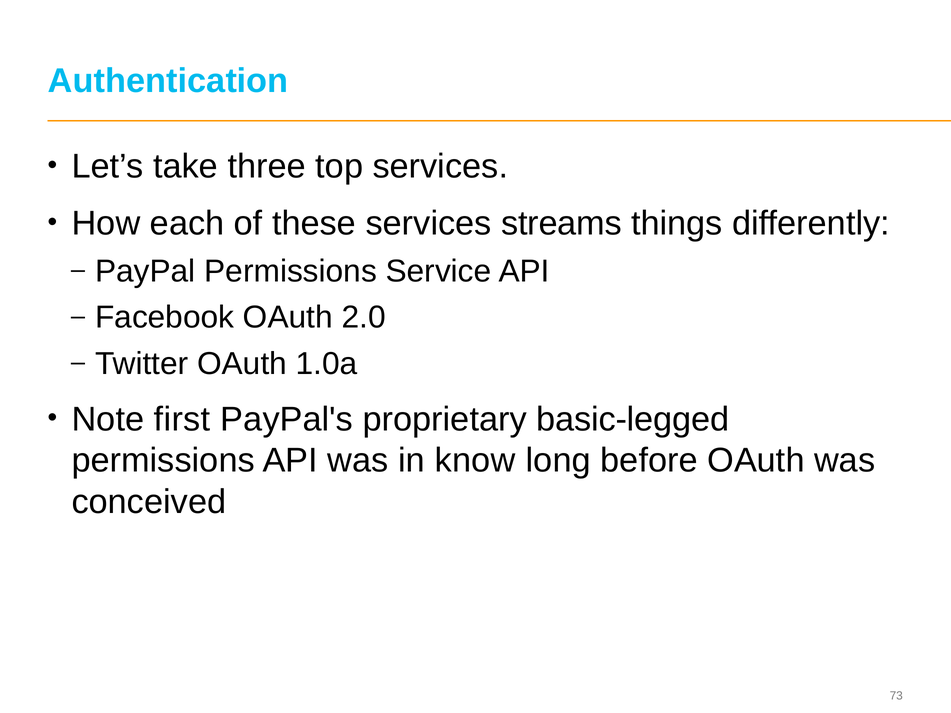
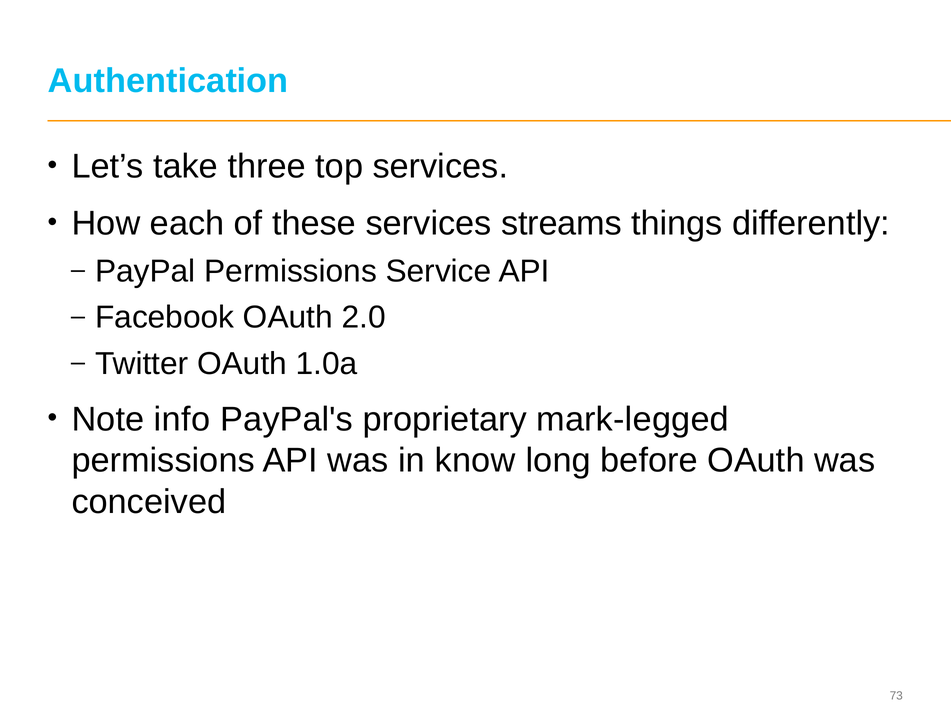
first: first -> info (182, 420)
basic-legged: basic-legged -> mark-legged (633, 420)
